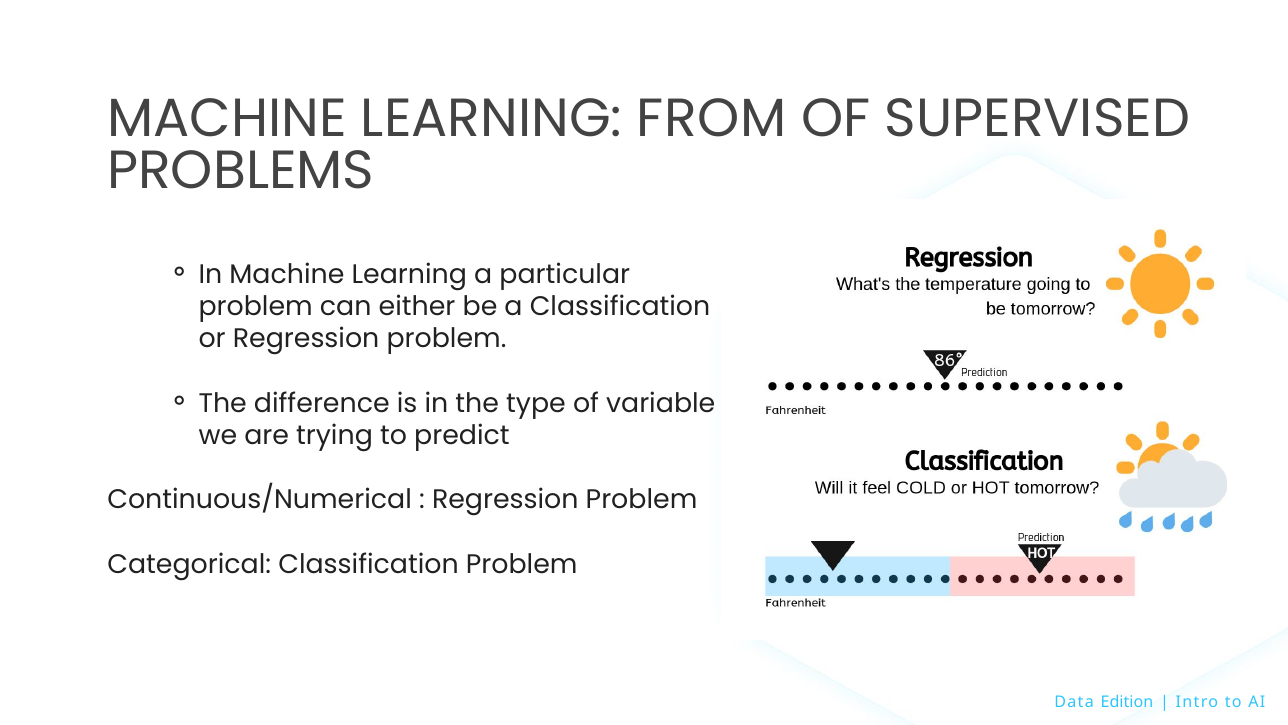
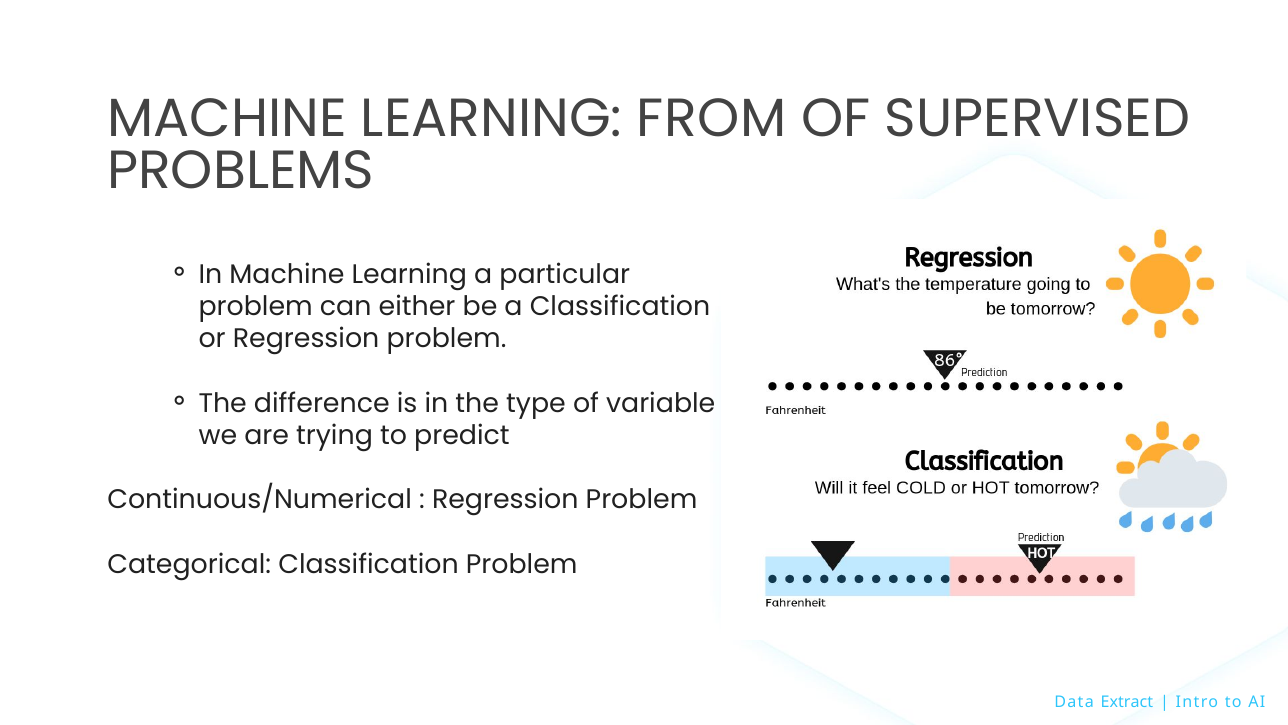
Edition: Edition -> Extract (1127, 701)
